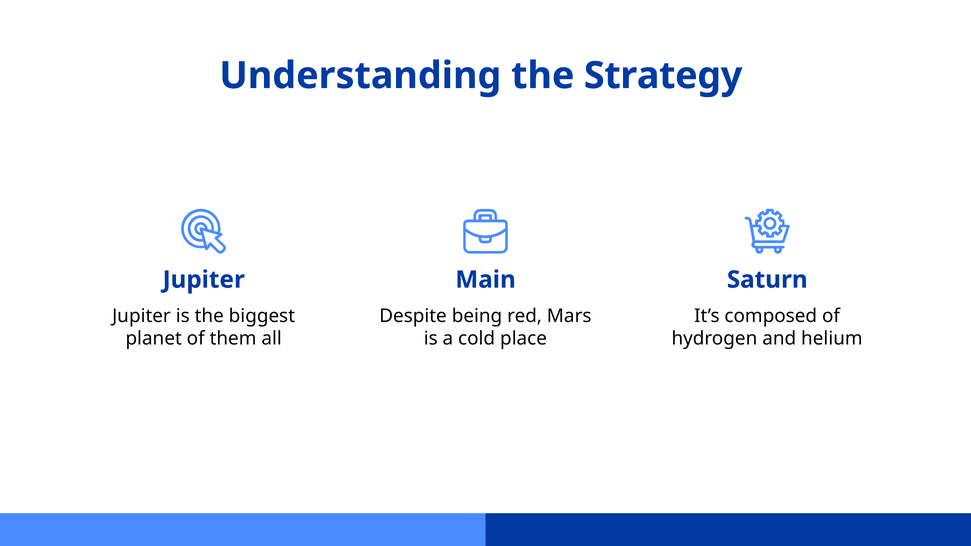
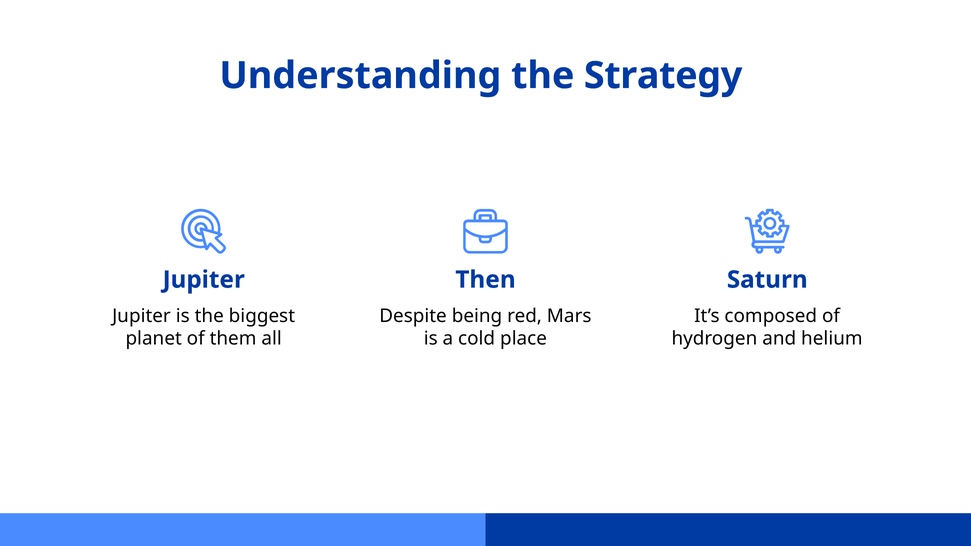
Main: Main -> Then (485, 280)
